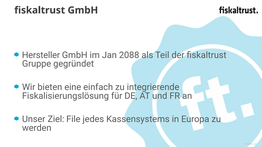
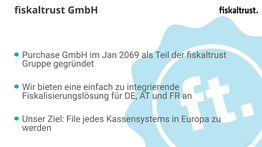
Hersteller: Hersteller -> Purchase (41, 55)
2088: 2088 -> 2069 (129, 55)
